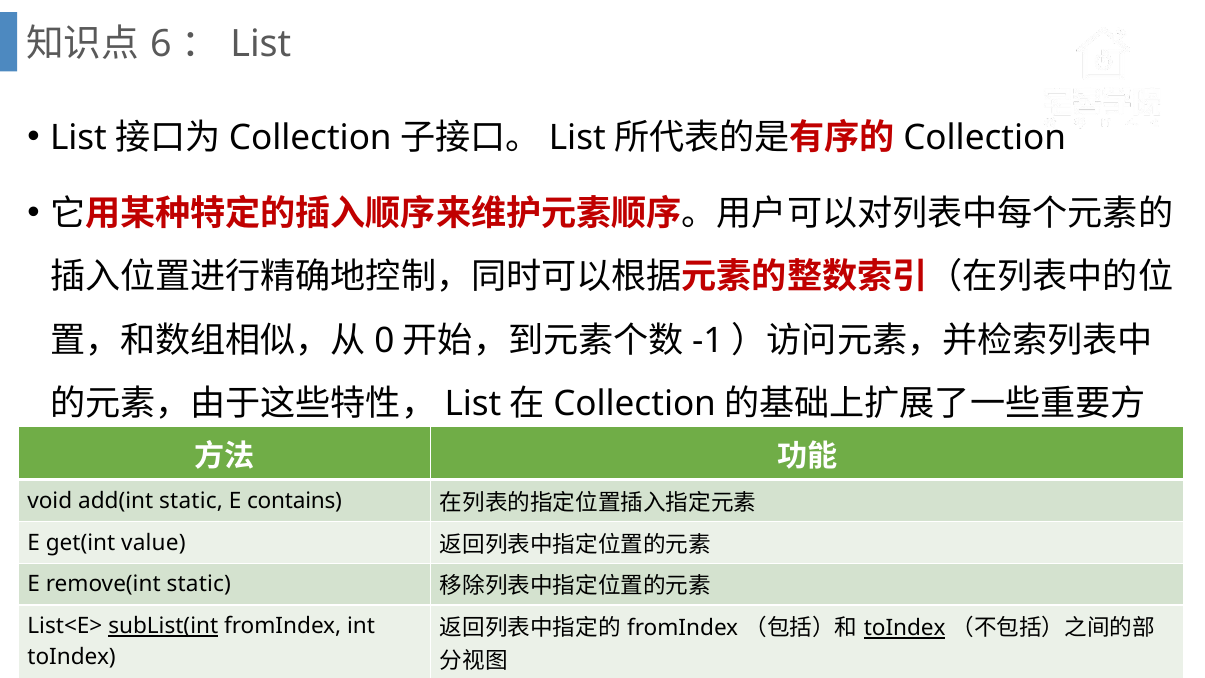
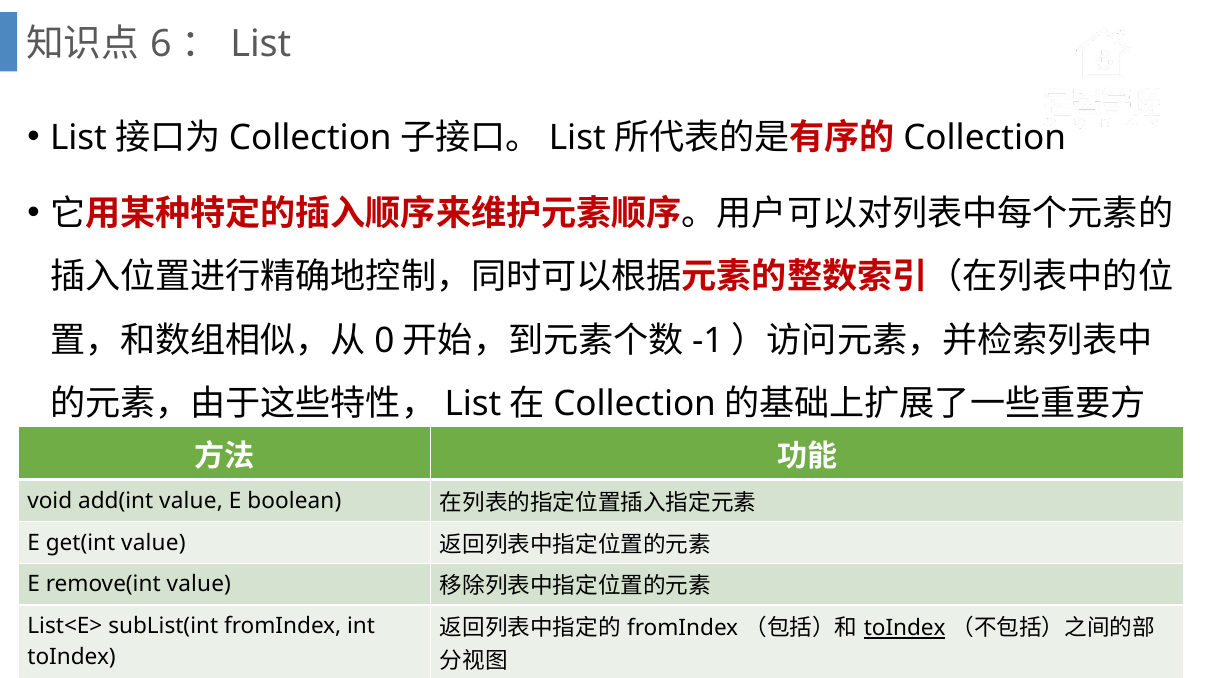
add(int static: static -> value (191, 501)
contains: contains -> boolean (294, 501)
remove(int static: static -> value (199, 584)
subList(int underline: present -> none (163, 626)
